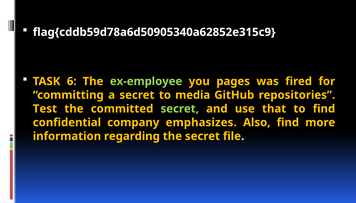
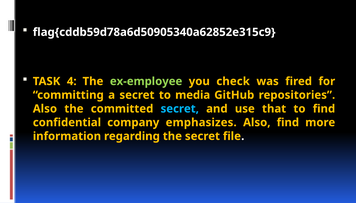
6: 6 -> 4 (72, 81)
pages: pages -> check (233, 81)
Test: Test -> Also (45, 109)
secret colour: light green -> light blue (180, 109)
